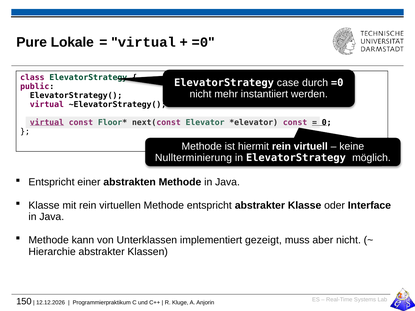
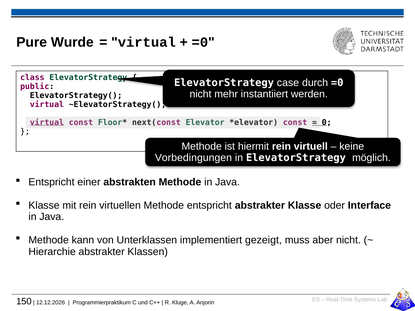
Lokale: Lokale -> Wurde (72, 42)
Nullterminierung: Nullterminierung -> Vorbedingungen (193, 158)
